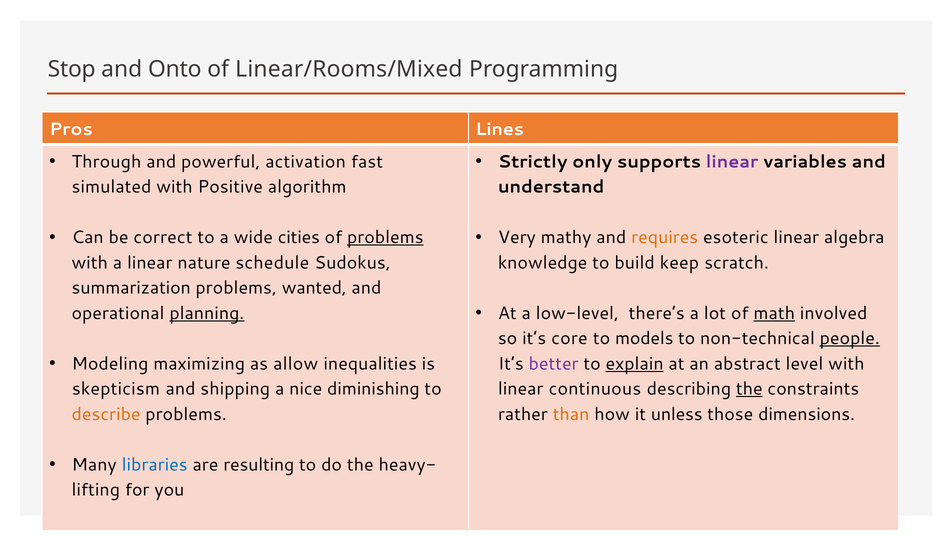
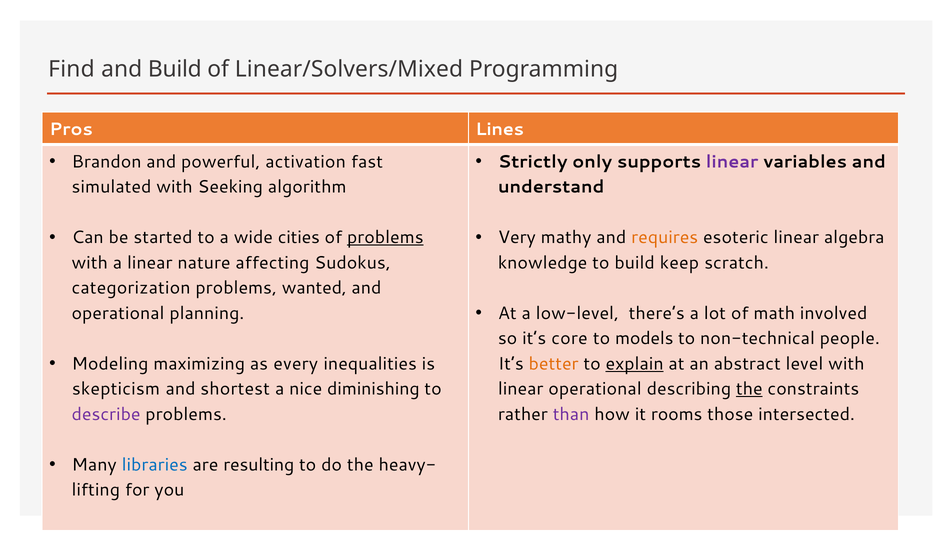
Stop: Stop -> Find (71, 69)
and Onto: Onto -> Build (175, 69)
Linear/Rooms/Mixed: Linear/Rooms/Mixed -> Linear/Solvers/Mixed (349, 69)
Through: Through -> Brandon (107, 162)
Positive: Positive -> Seeking (230, 187)
correct: correct -> started (163, 237)
schedule: schedule -> affecting (272, 262)
summarization: summarization -> categorization (131, 288)
math underline: present -> none (774, 313)
planning underline: present -> none (207, 313)
people underline: present -> none (850, 338)
allow: allow -> every (296, 363)
better colour: purple -> orange (554, 363)
shipping: shipping -> shortest (235, 389)
linear continuous: continuous -> operational (595, 389)
describe colour: orange -> purple (106, 414)
than colour: orange -> purple (571, 414)
unless: unless -> rooms (677, 414)
dimensions: dimensions -> intersected (807, 414)
